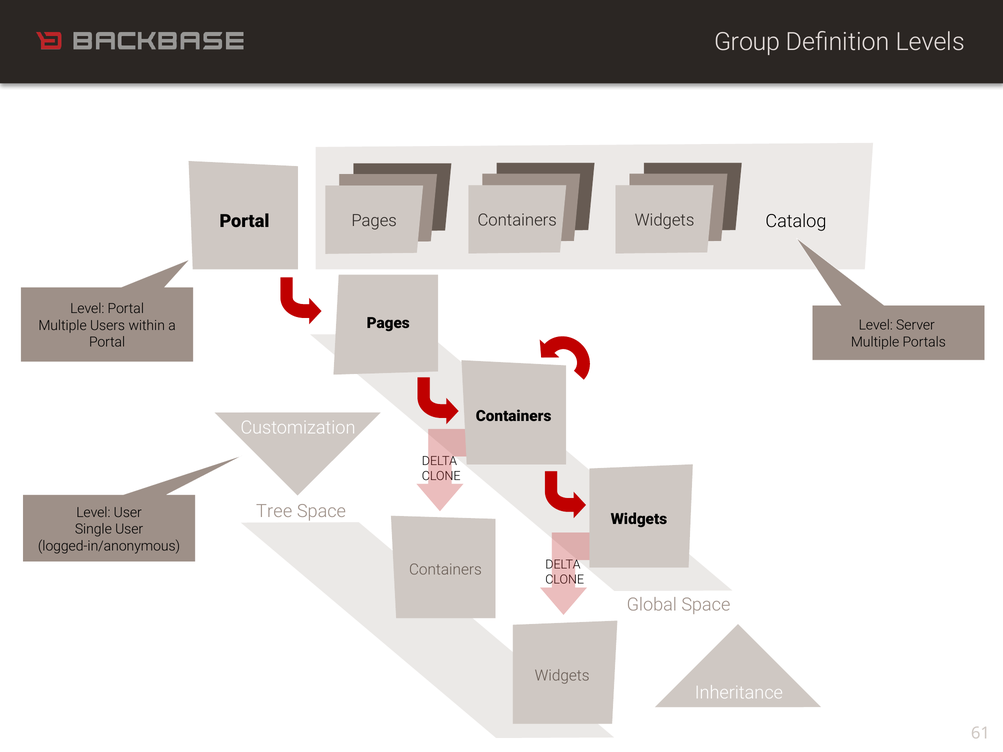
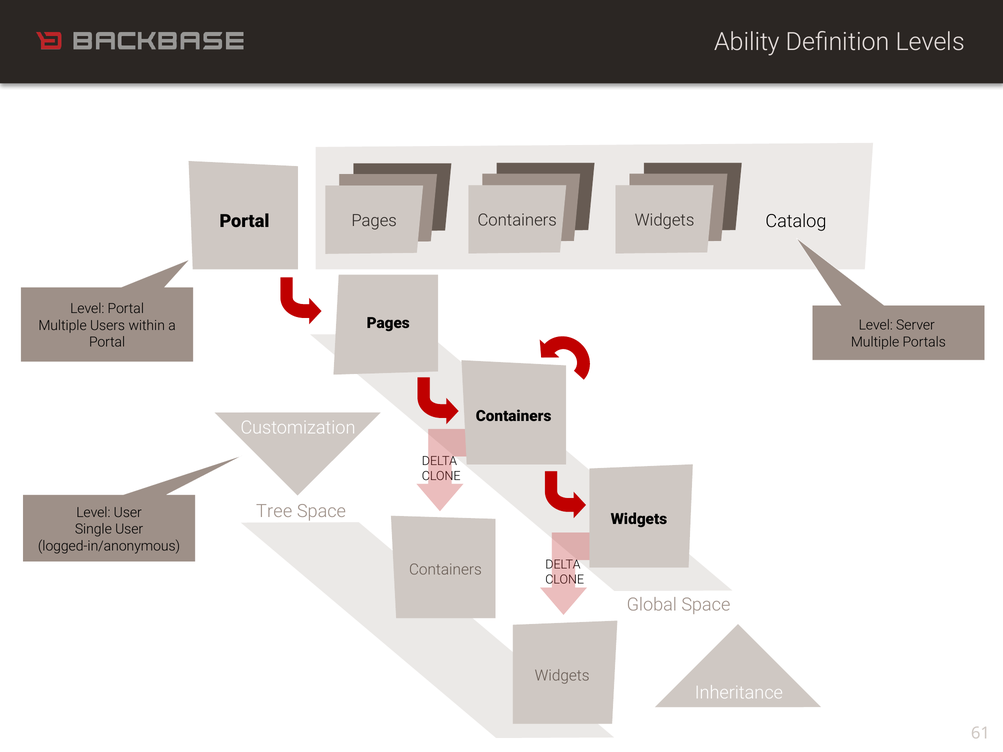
Group: Group -> Ability (747, 42)
